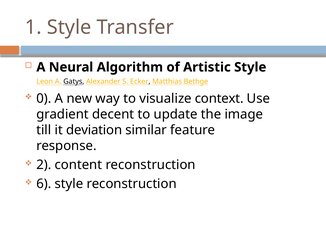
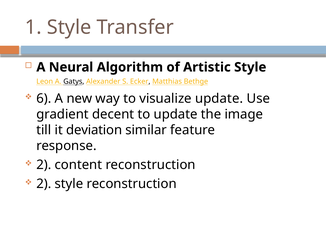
0: 0 -> 6 (44, 98)
visualize context: context -> update (219, 98)
6: 6 -> 2 (44, 183)
